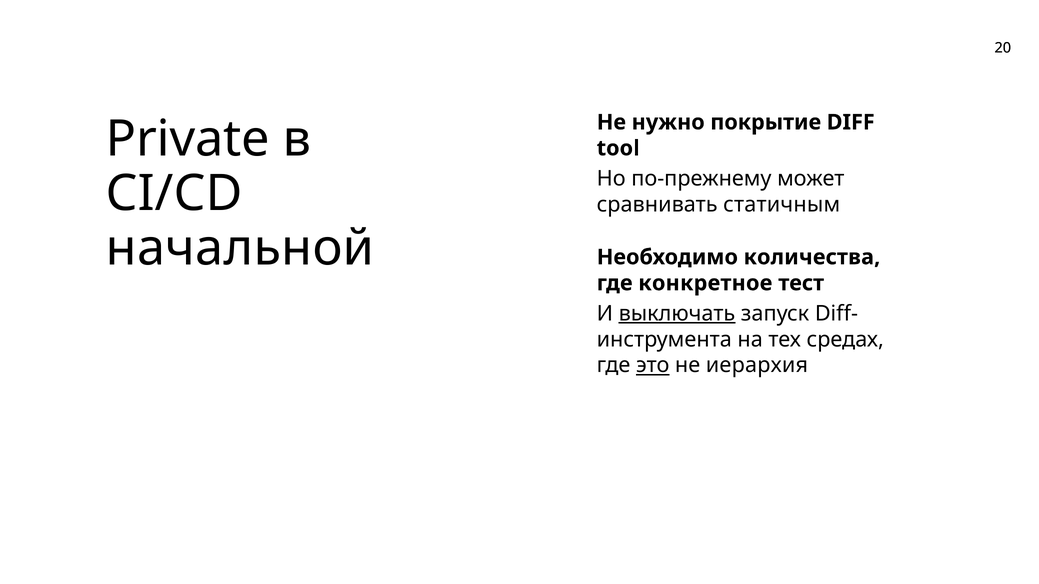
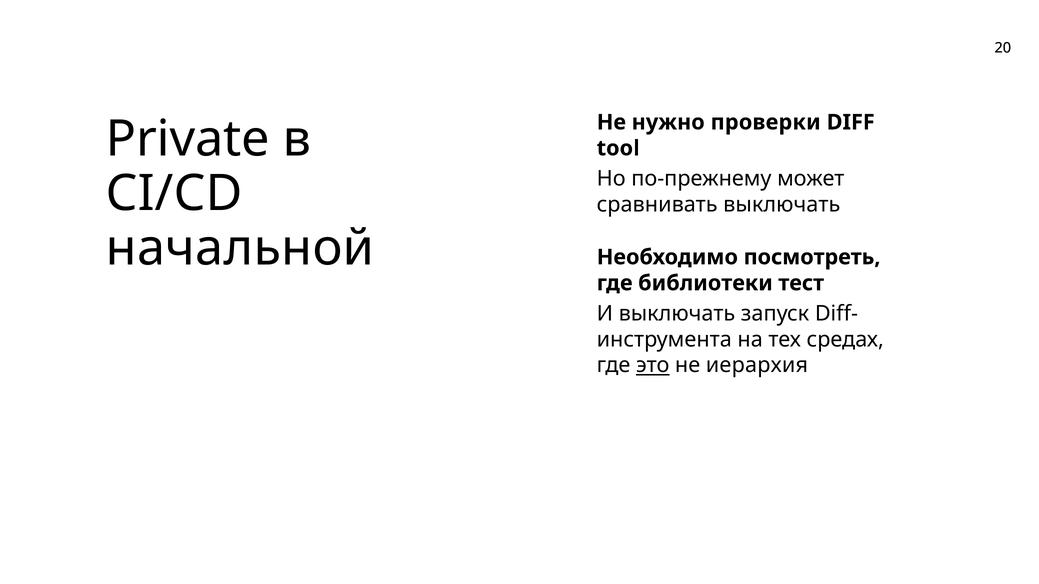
покрытие: покрытие -> проверки (766, 122)
сравнивать статичным: статичным -> выключать (782, 205)
количества: количества -> посмотреть (812, 257)
конкретное: конкретное -> библиотеки (705, 283)
выключать underline: present -> none (677, 314)
